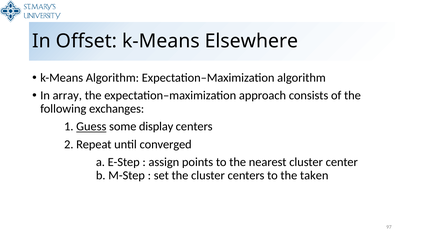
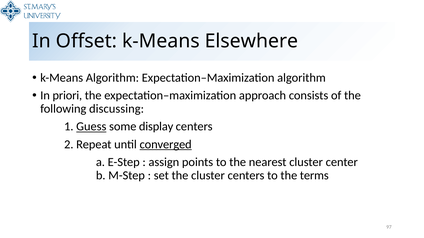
array: array -> priori (67, 96)
exchanges: exchanges -> discussing (117, 109)
converged underline: none -> present (166, 145)
taken: taken -> terms (314, 176)
